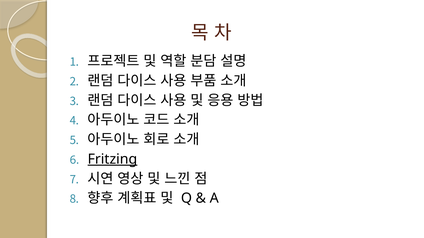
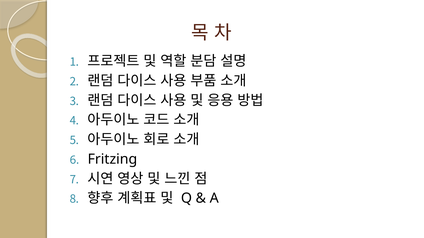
Fritzing underline: present -> none (112, 159)
